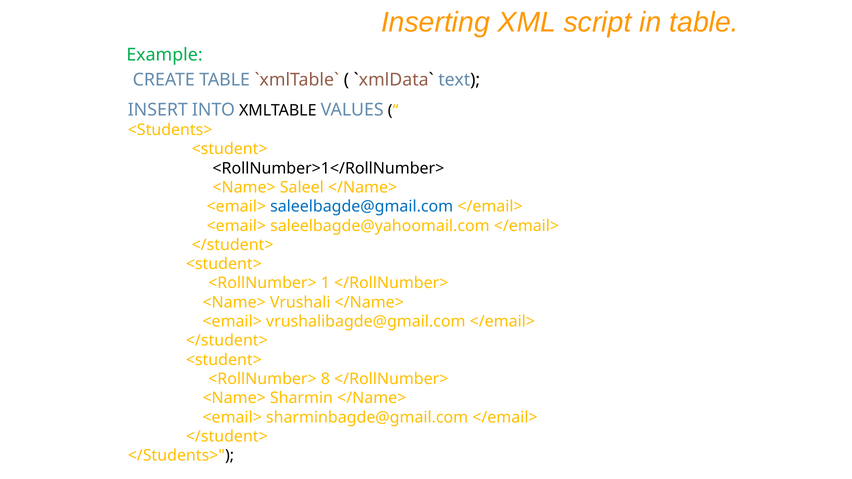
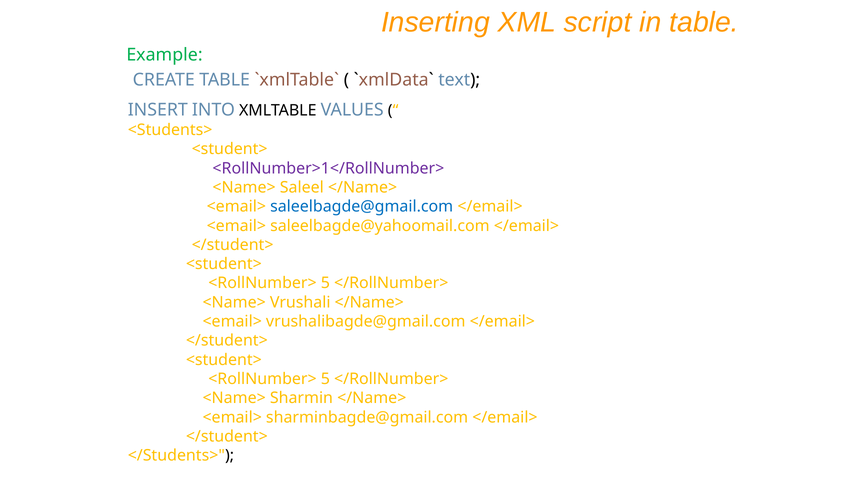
<RollNumber>1</RollNumber> colour: black -> purple (328, 168)
1: 1 -> 5 (325, 283)
8: 8 -> 5 (325, 379)
